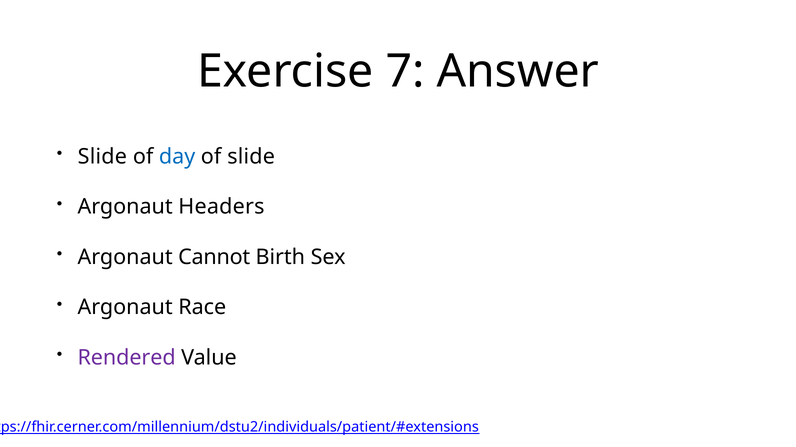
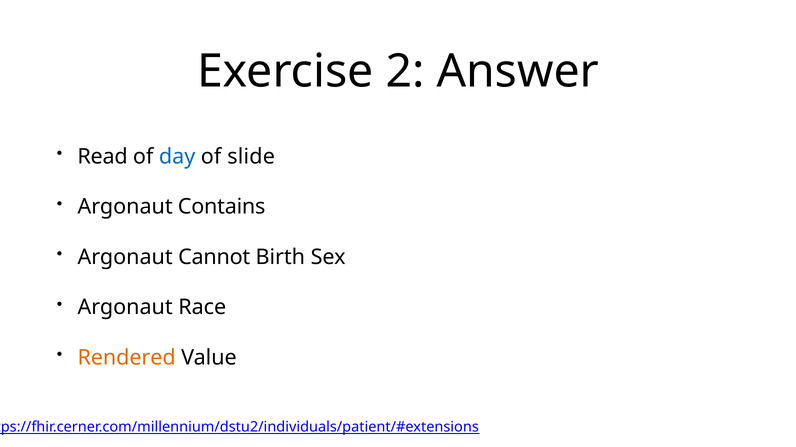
7: 7 -> 2 (405, 72)
Slide: Slide -> Read (103, 157)
Headers: Headers -> Contains (222, 207)
Rendered colour: purple -> orange (127, 358)
